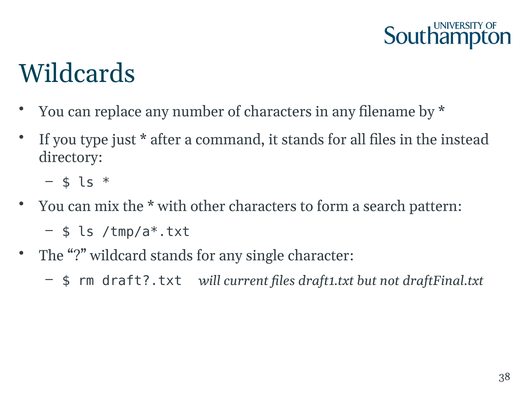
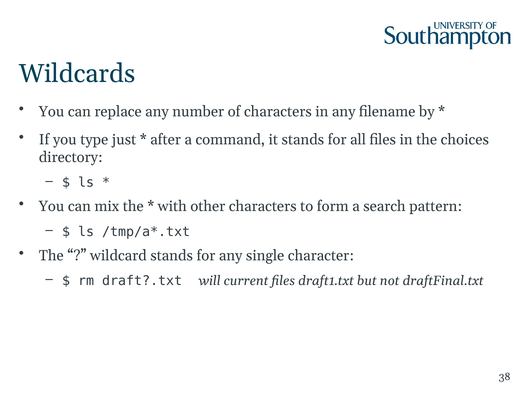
instead: instead -> choices (465, 140)
